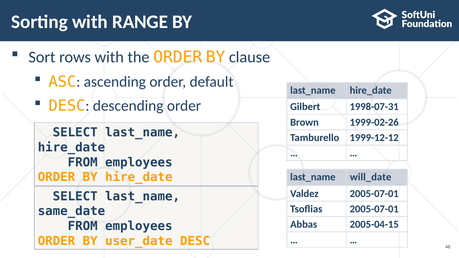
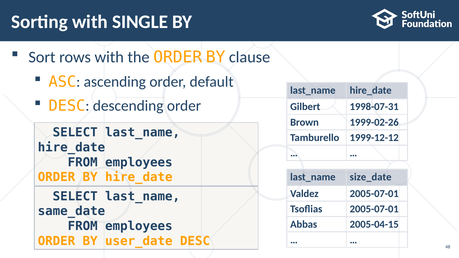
RANGE: RANGE -> SINGLE (140, 22)
will_date: will_date -> size_date (371, 177)
